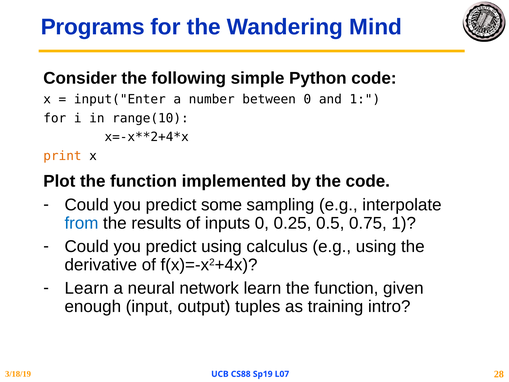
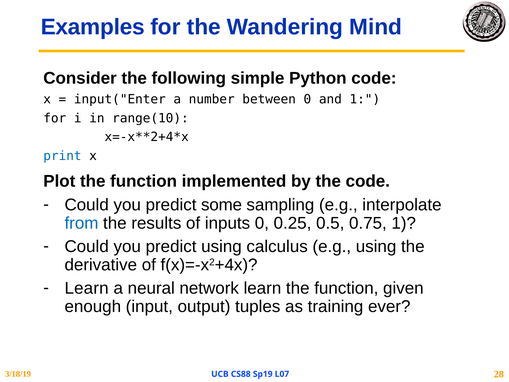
Programs: Programs -> Examples (93, 27)
print colour: orange -> blue (62, 156)
intro: intro -> ever (389, 306)
